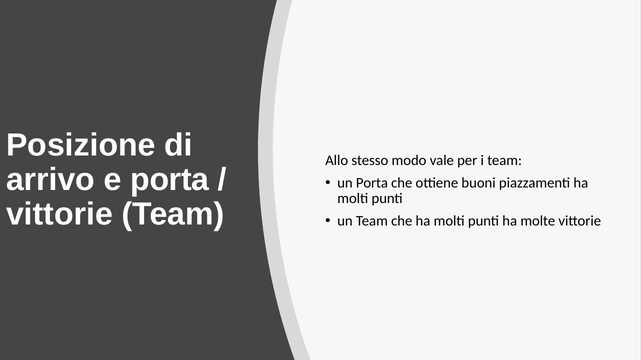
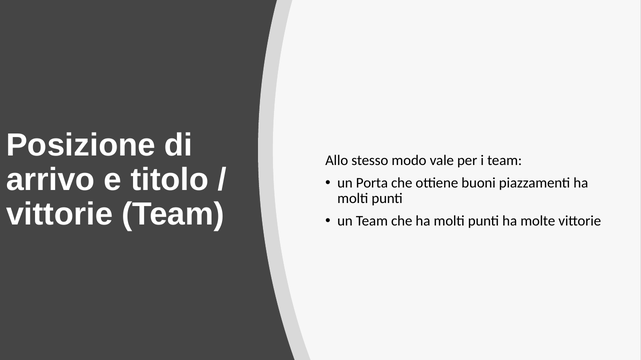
e porta: porta -> titolo (170, 180)
